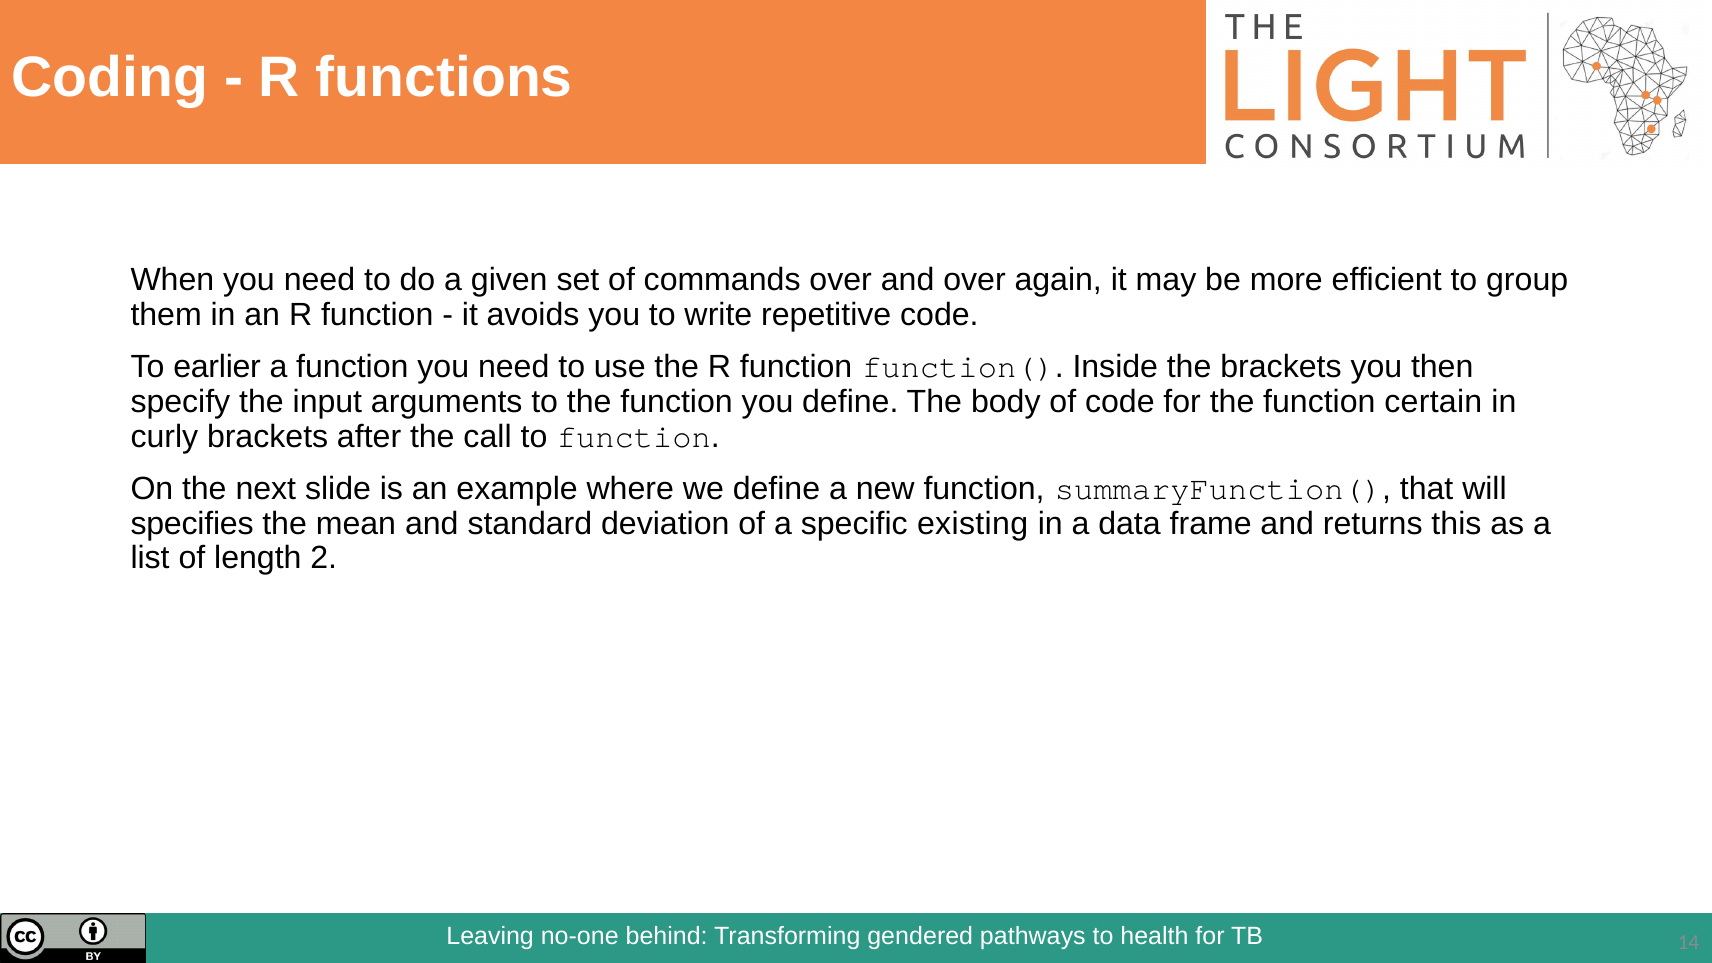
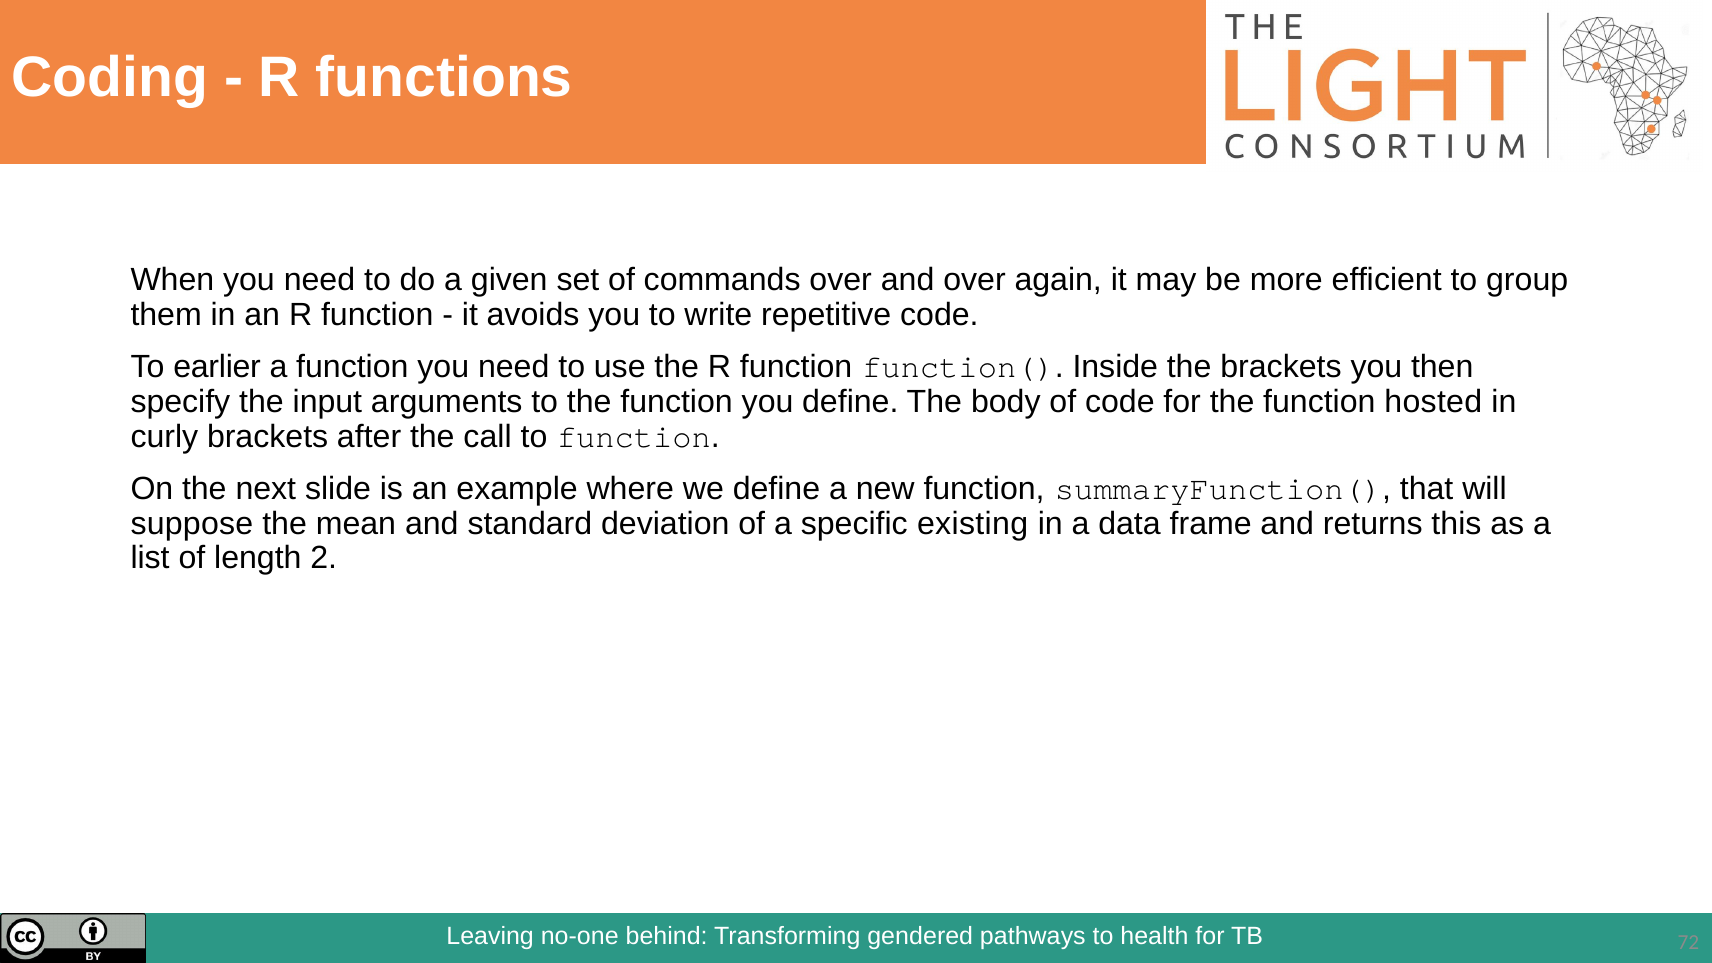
certain: certain -> hosted (1433, 402)
specifies: specifies -> suppose (192, 524)
14: 14 -> 72 (1688, 942)
